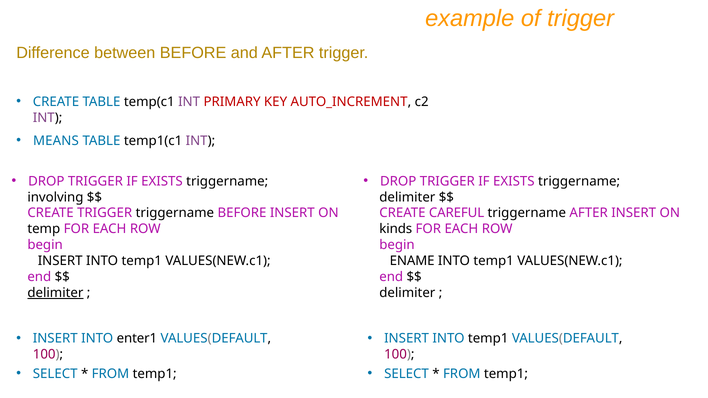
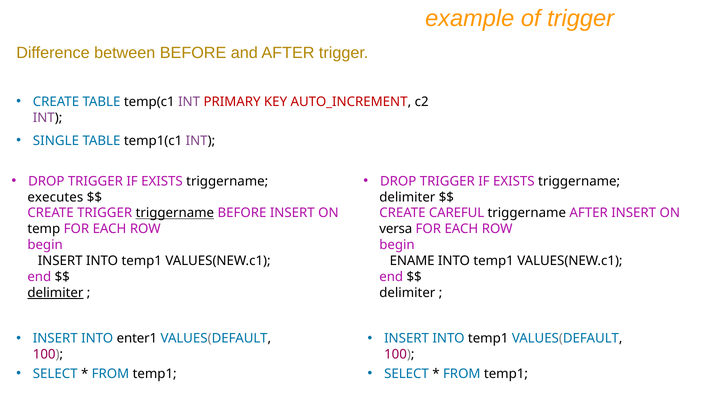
MEANS: MEANS -> SINGLE (56, 141)
involving: involving -> executes (55, 197)
triggername underline: none -> present (175, 213)
kinds: kinds -> versa (396, 229)
